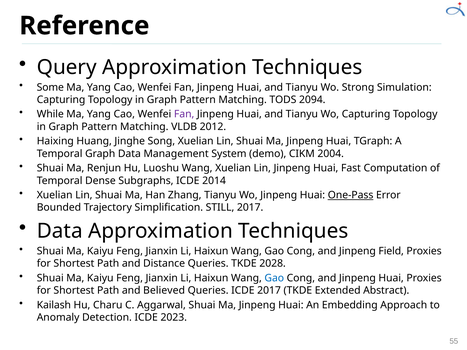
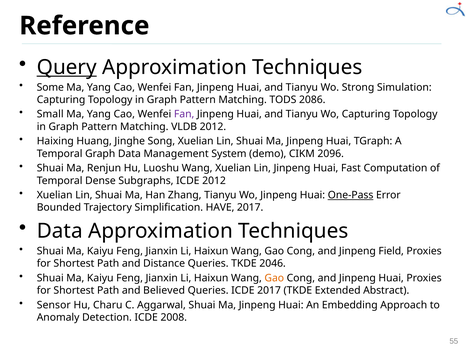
Query underline: none -> present (67, 67)
2094: 2094 -> 2086 (312, 100)
While: While -> Small (50, 114)
2004: 2004 -> 2096 (331, 154)
ICDE 2014: 2014 -> 2012 (214, 181)
STILL: STILL -> HAVE (220, 208)
2028: 2028 -> 2046 (273, 264)
Gao colour: blue -> orange (274, 278)
Kailash: Kailash -> Sensor (54, 305)
2023: 2023 -> 2008 (174, 318)
